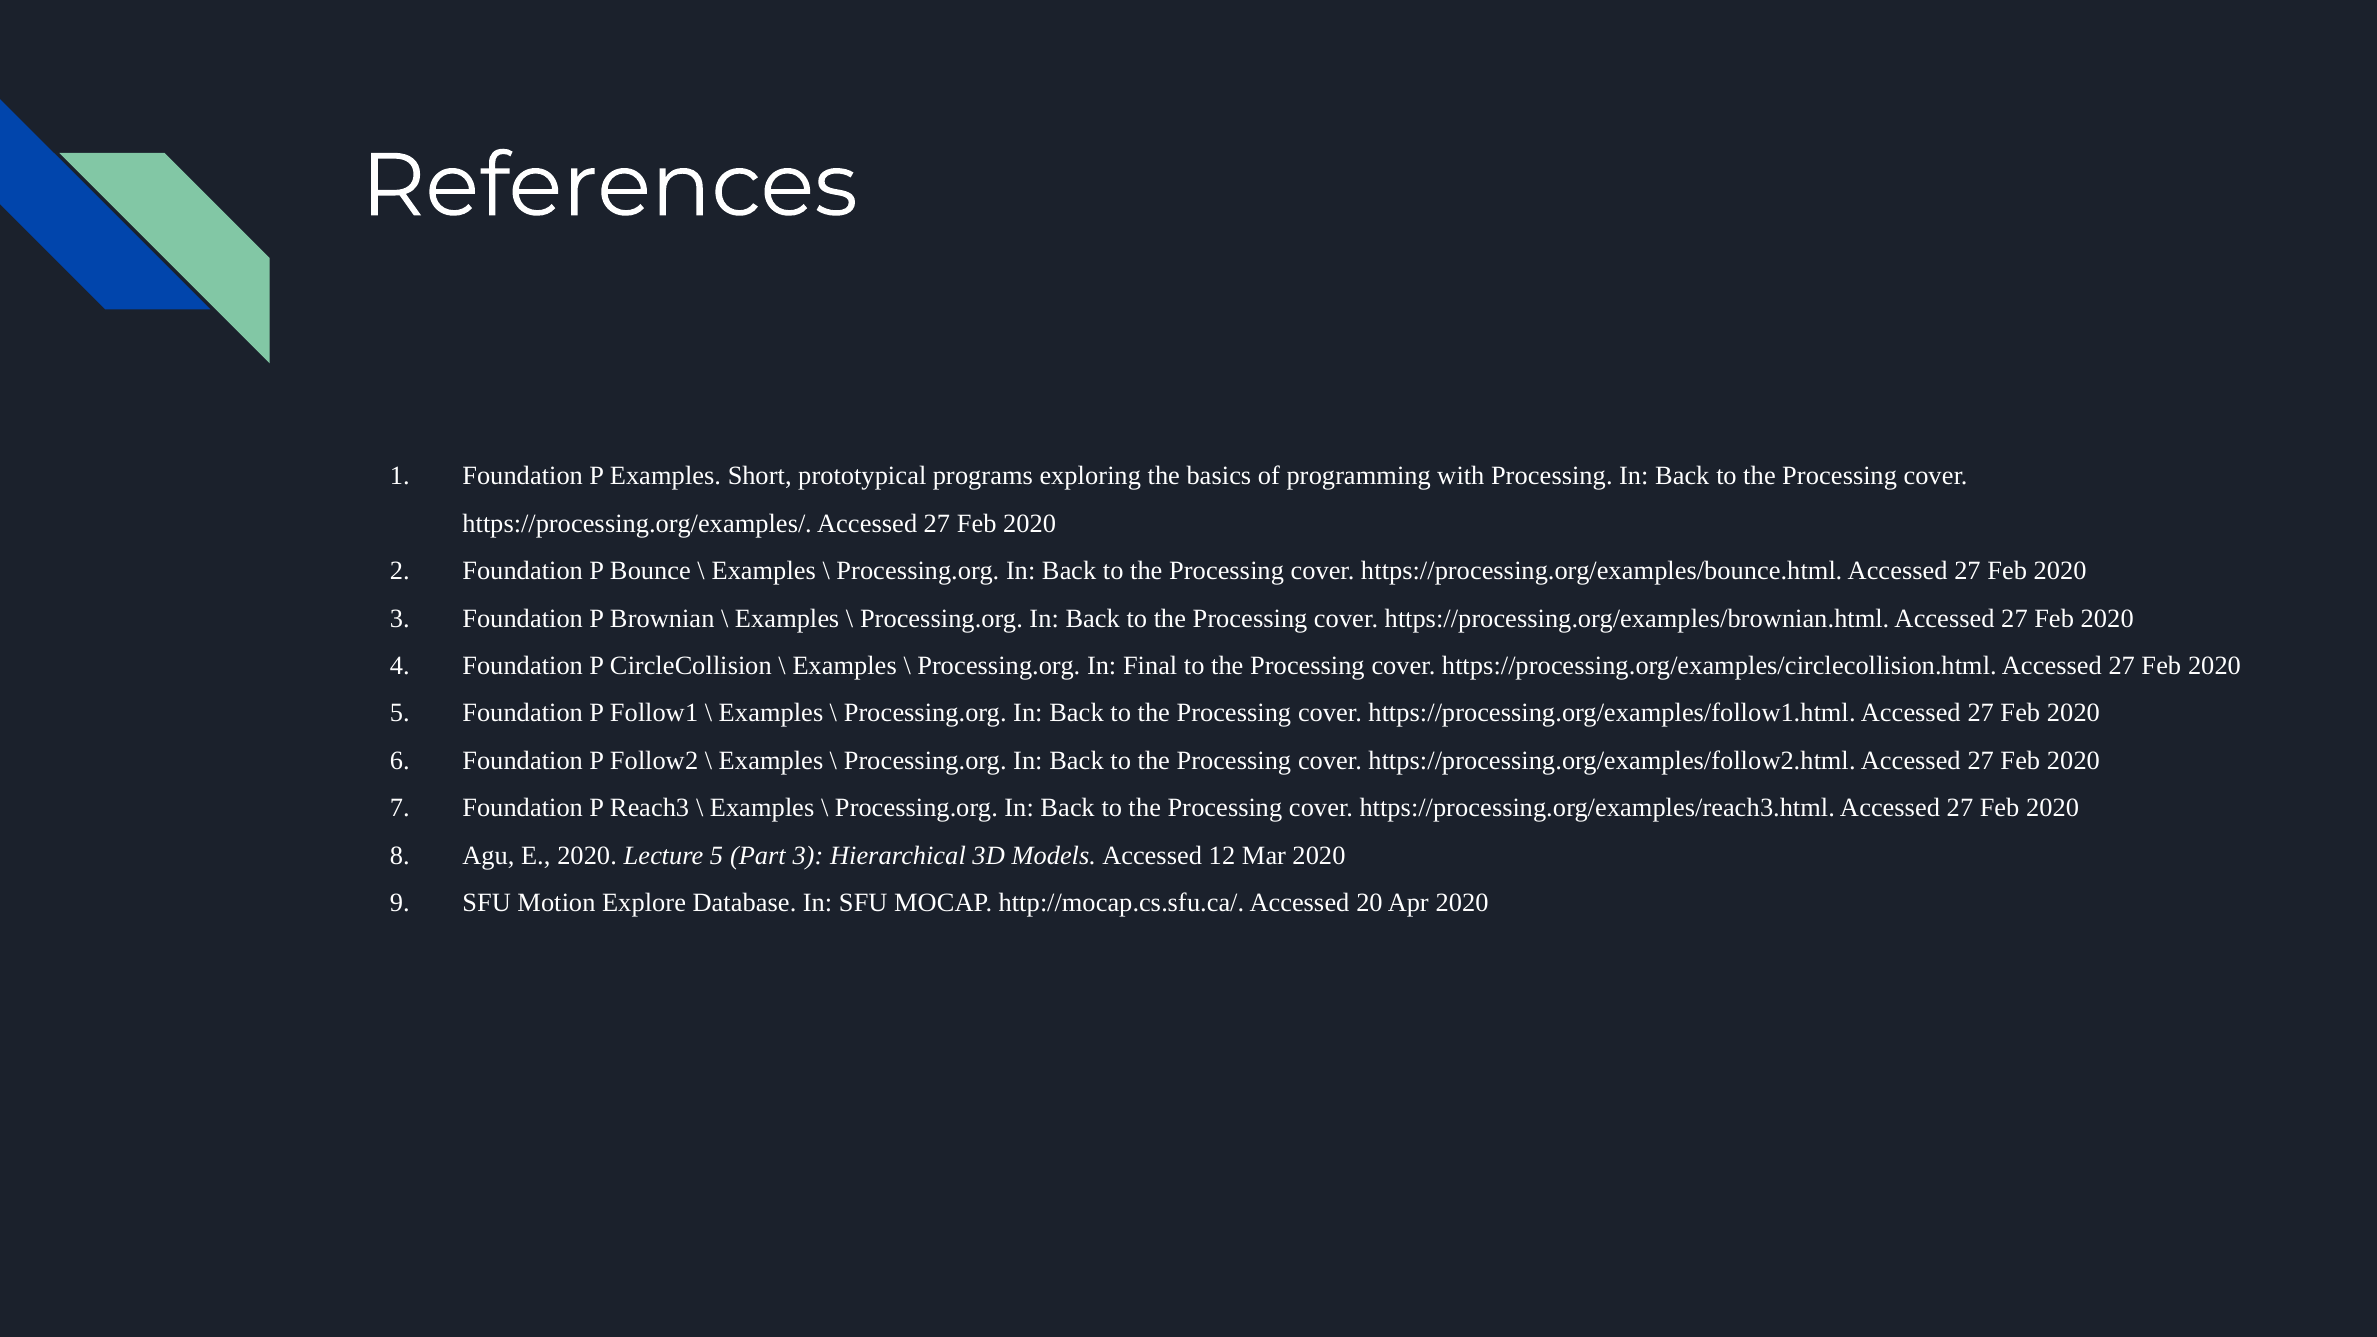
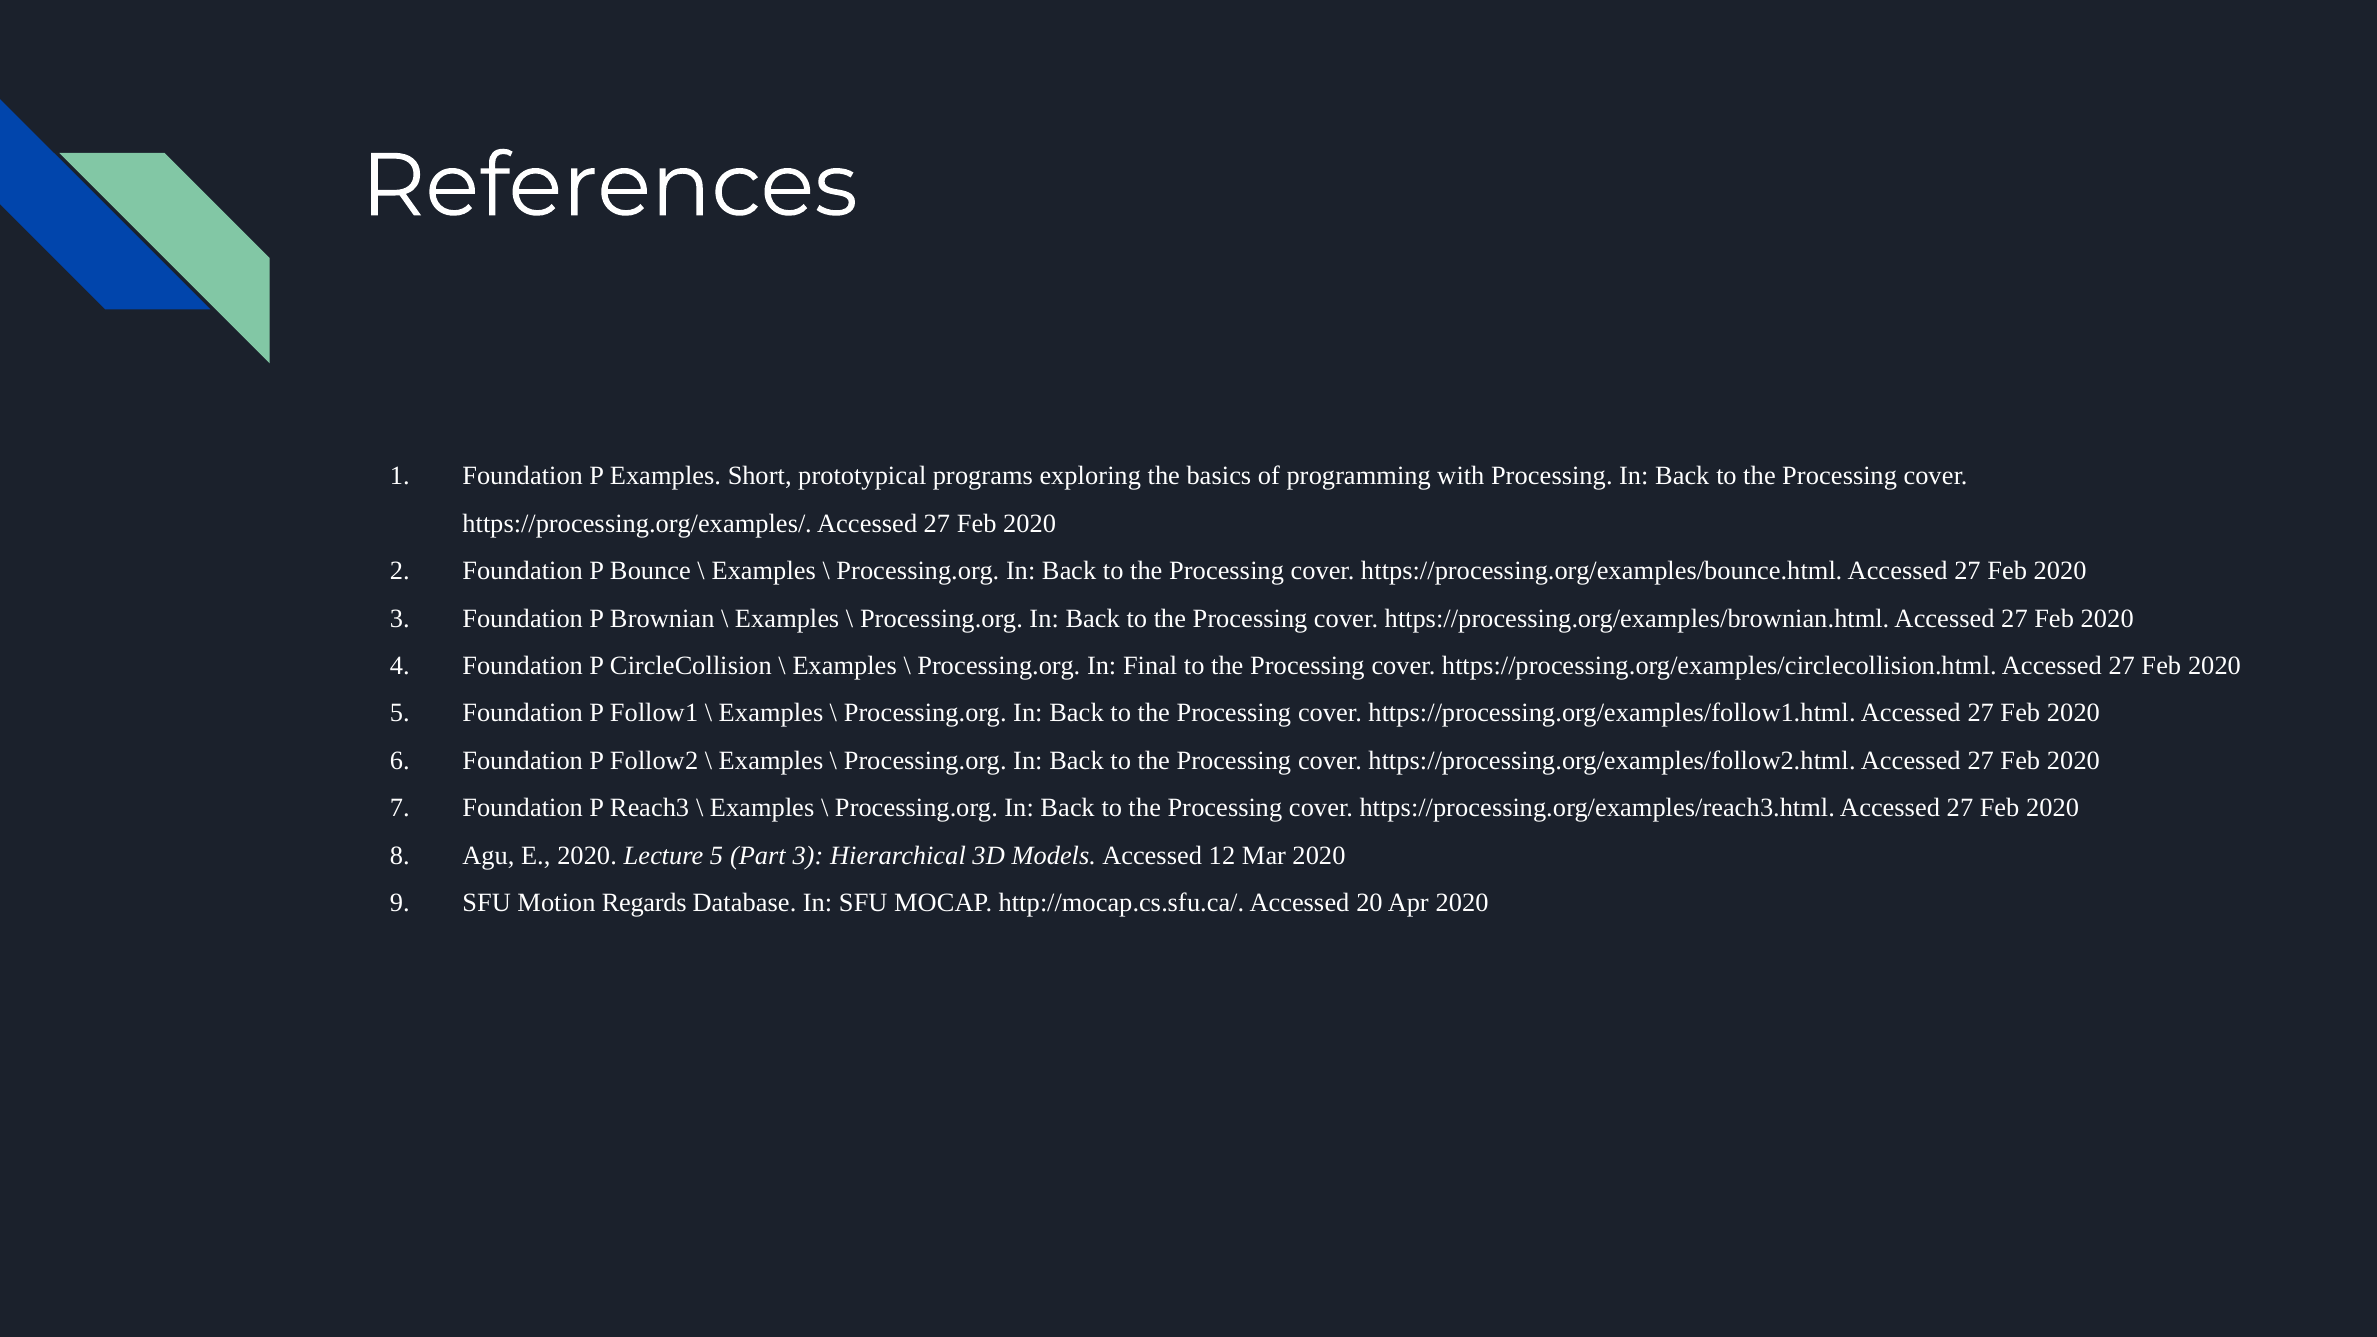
Explore: Explore -> Regards (644, 903)
